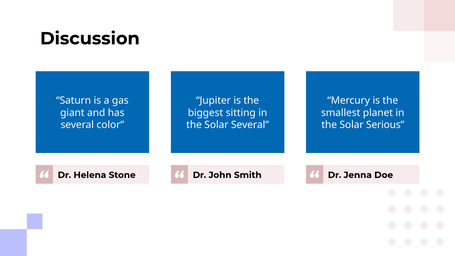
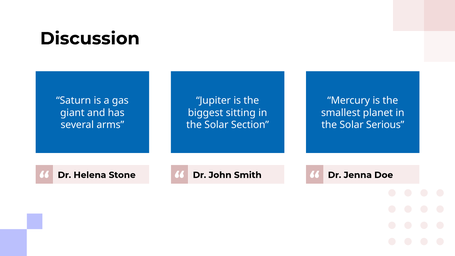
color: color -> arms (110, 125)
Solar Several: Several -> Section (250, 125)
